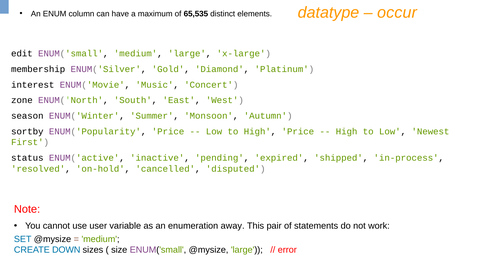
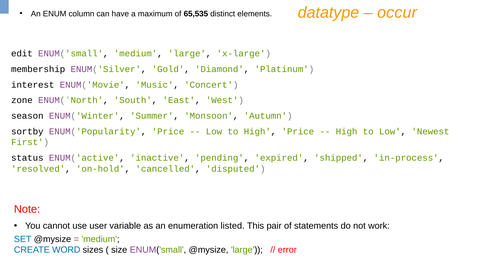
away: away -> listed (233, 226)
DOWN: DOWN -> WORD (66, 250)
